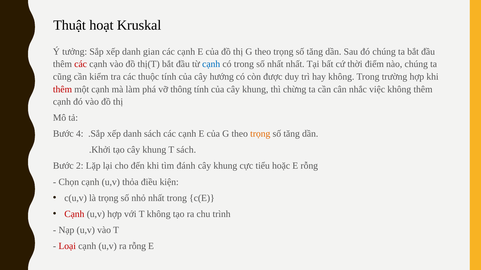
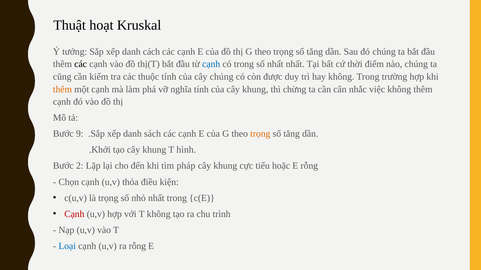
gian: gian -> cách (151, 52)
các colour: red -> black (81, 64)
cây hướng: hướng -> chúng (222, 77)
thêm colour: red -> orange (62, 89)
thông: thông -> nghĩa (181, 89)
4: 4 -> 9 (80, 134)
T sách: sách -> hình (186, 150)
đánh: đánh -> pháp (186, 166)
Loại colour: red -> blue (67, 247)
